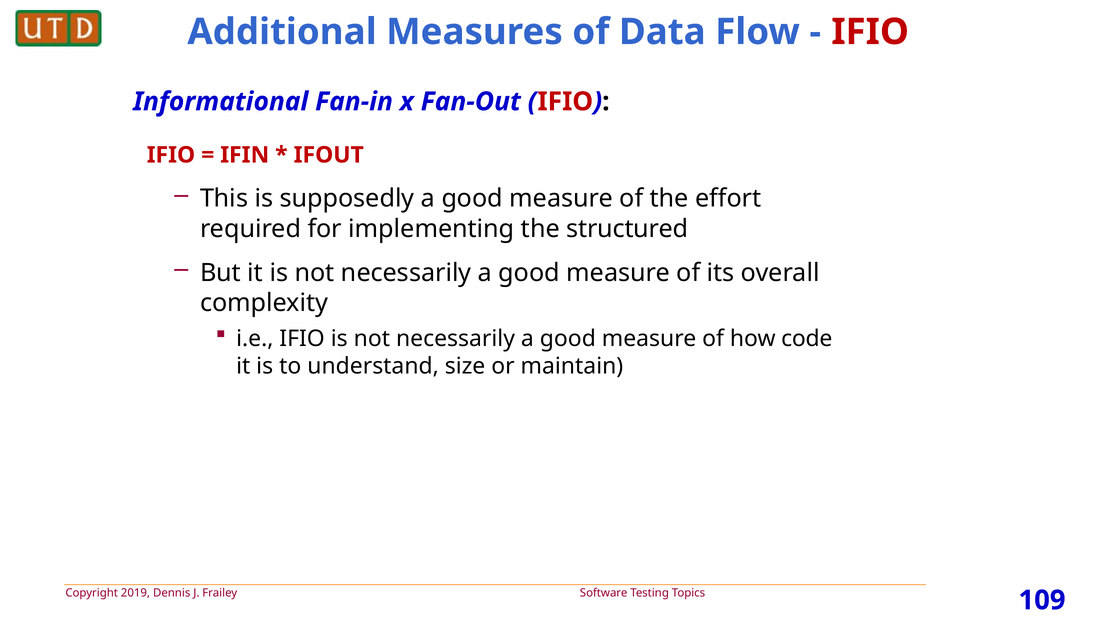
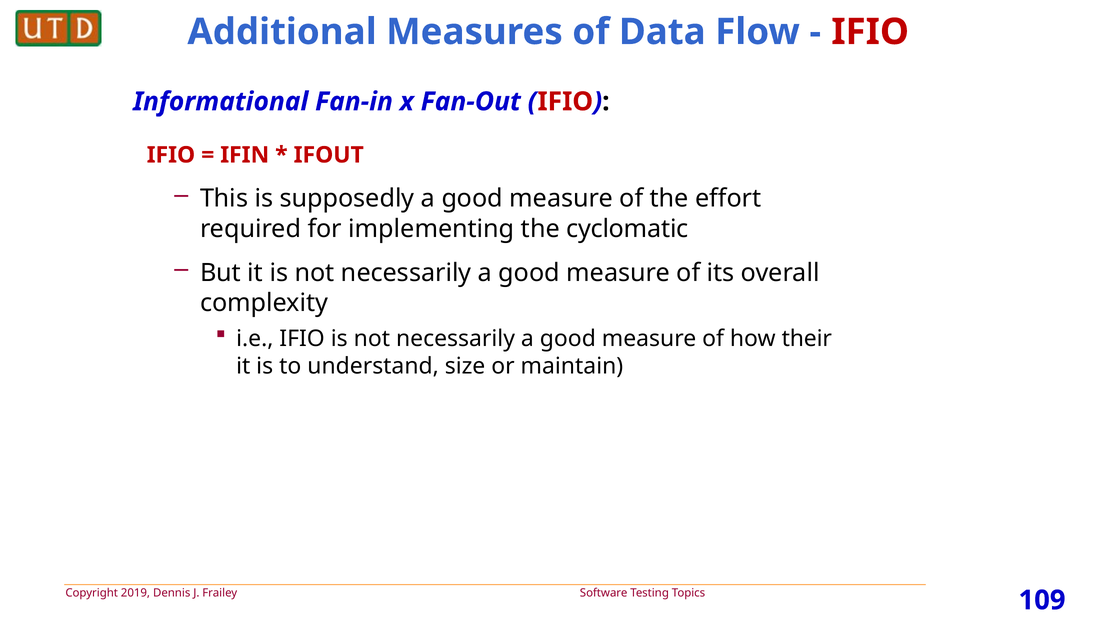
structured: structured -> cyclomatic (627, 229)
code: code -> their (807, 338)
